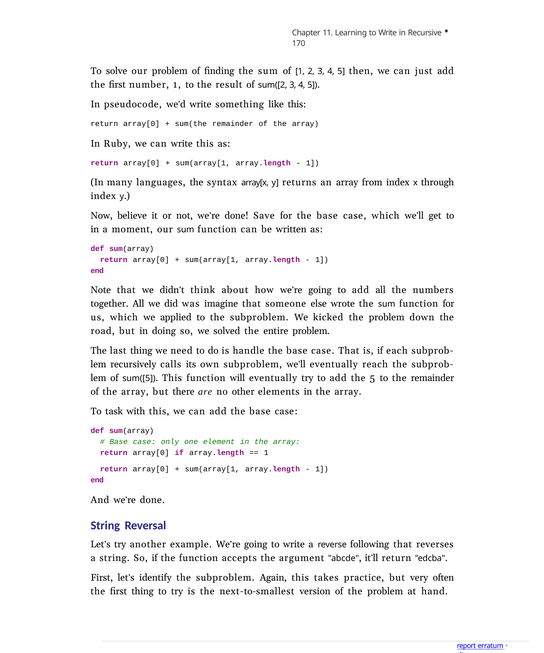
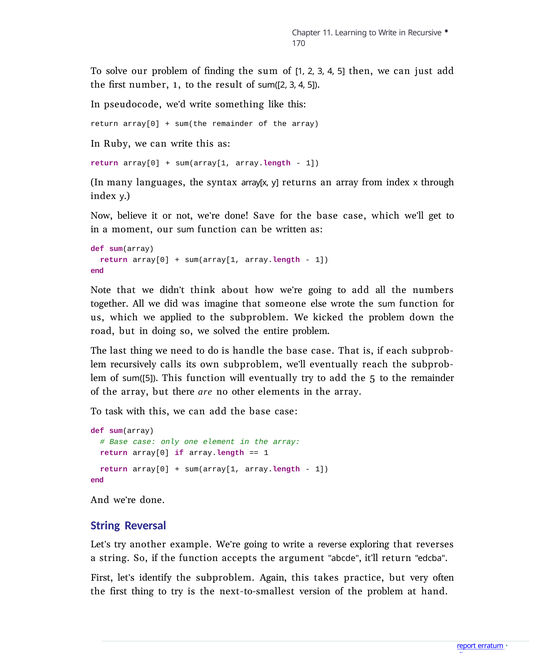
following: following -> exploring (370, 544)
